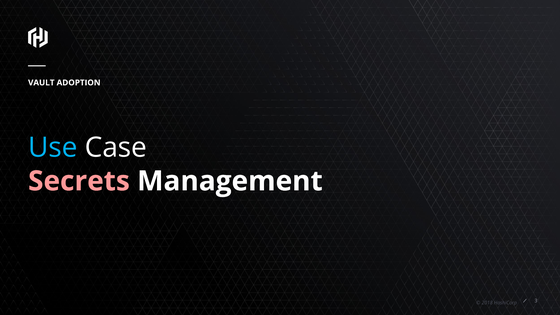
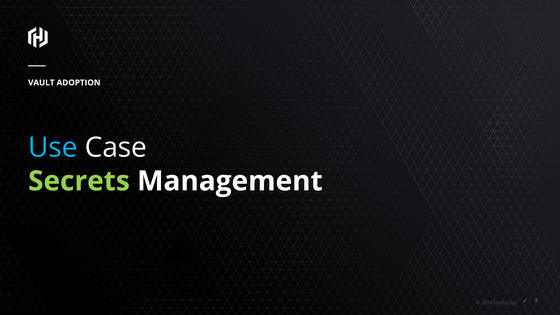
Secrets colour: pink -> light green (79, 181)
